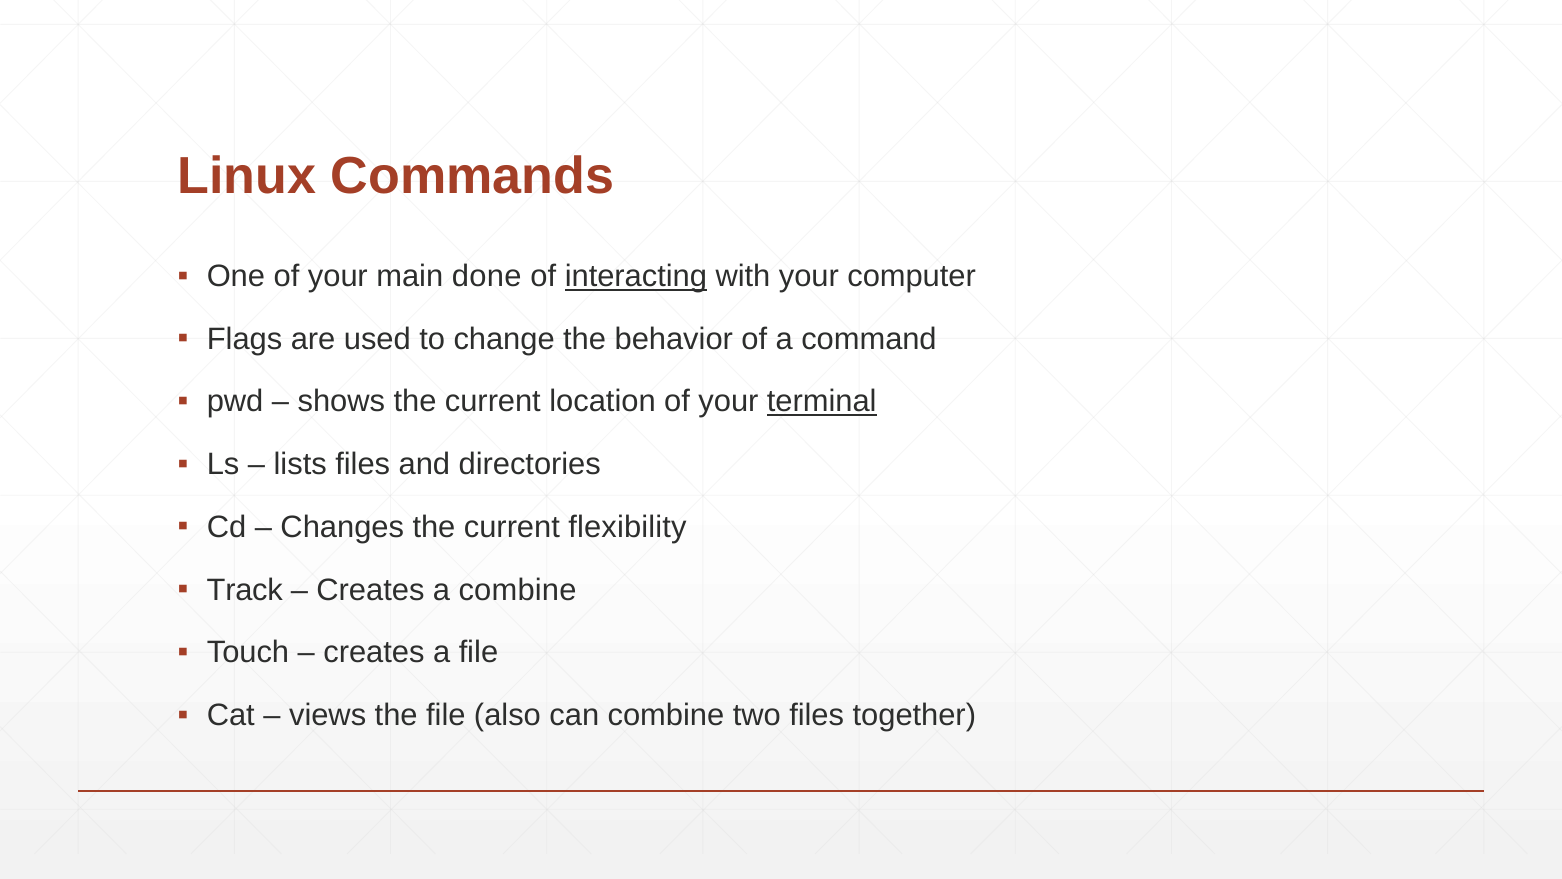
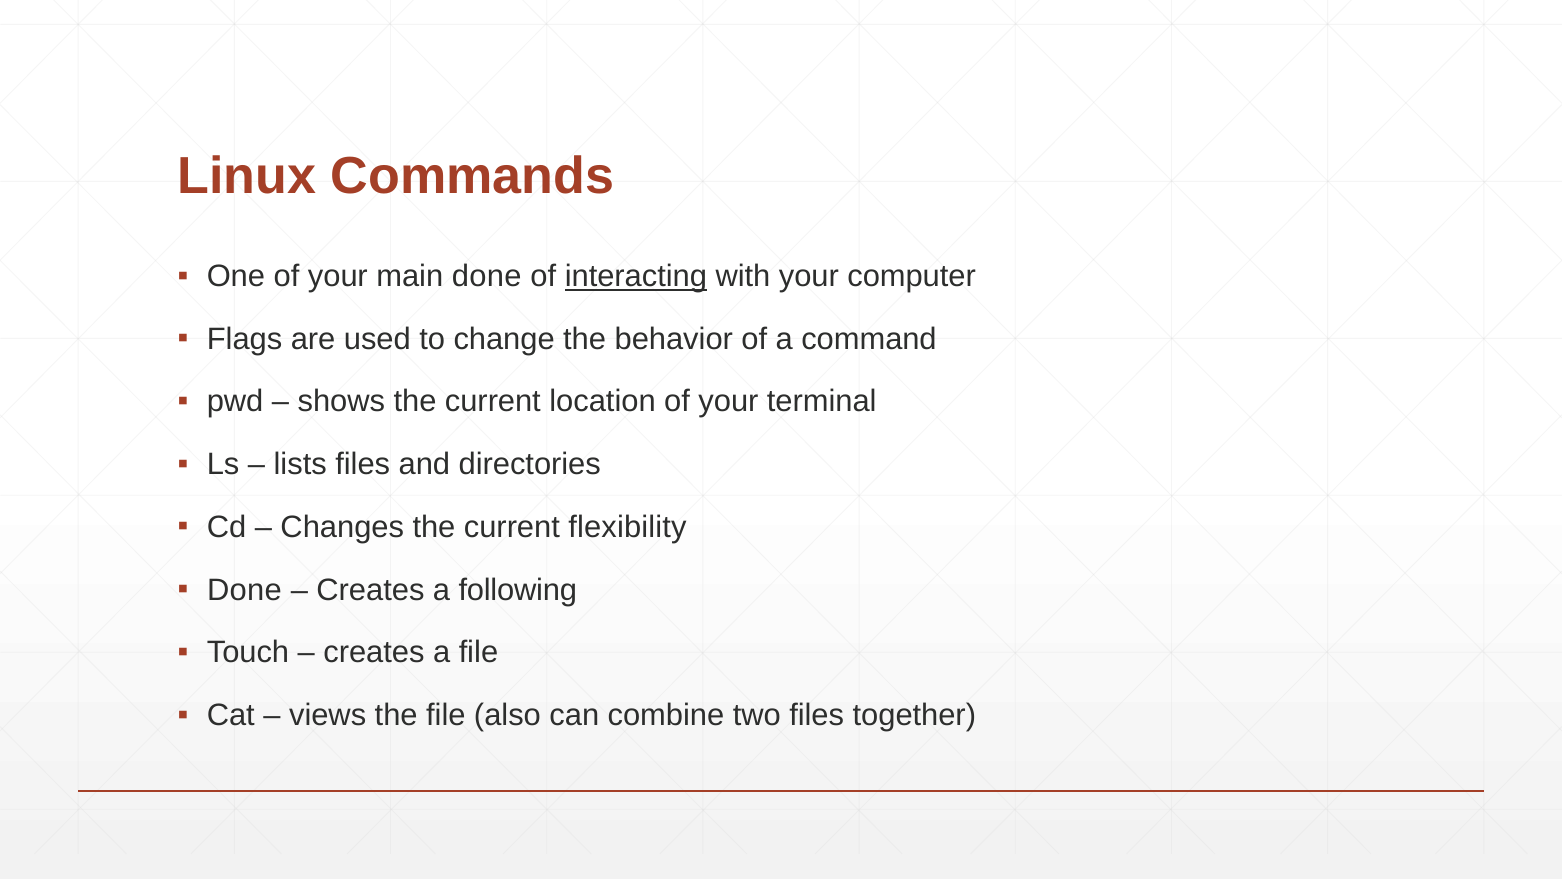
terminal underline: present -> none (822, 402)
Track: Track -> Done (244, 590)
a combine: combine -> following (518, 590)
